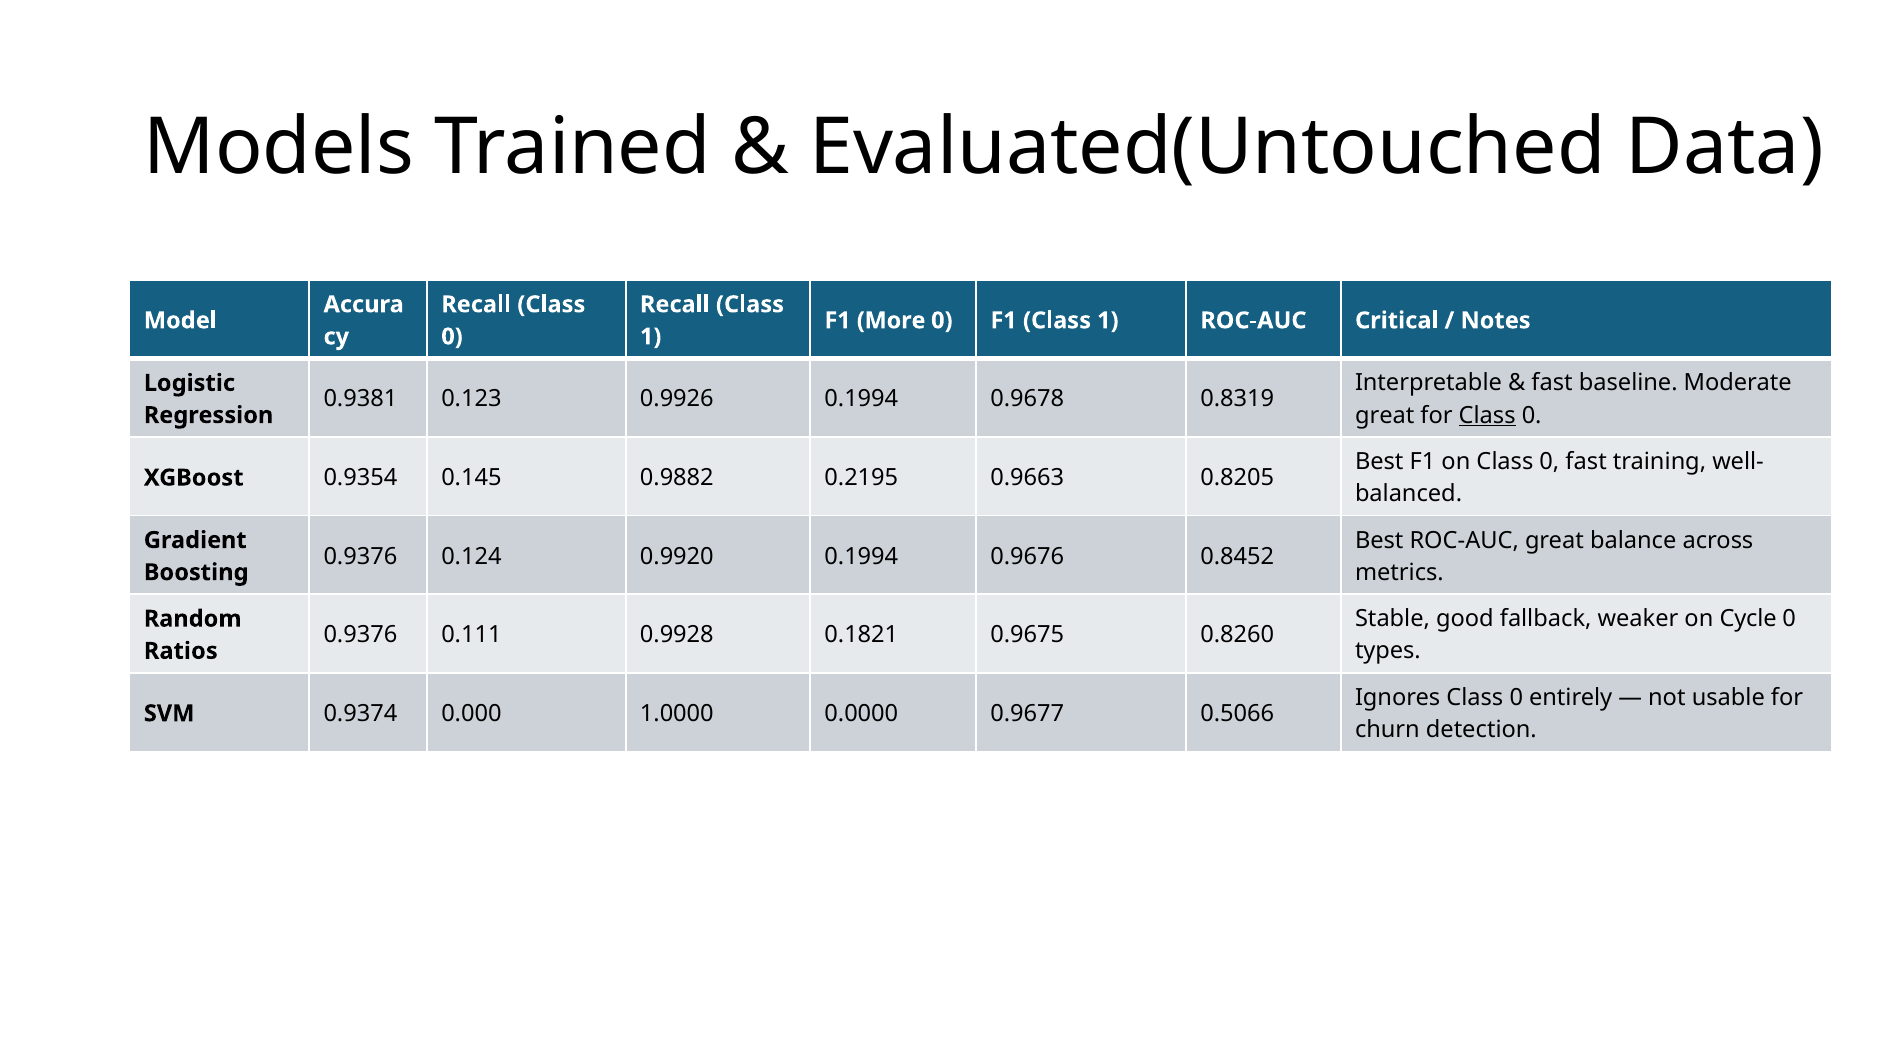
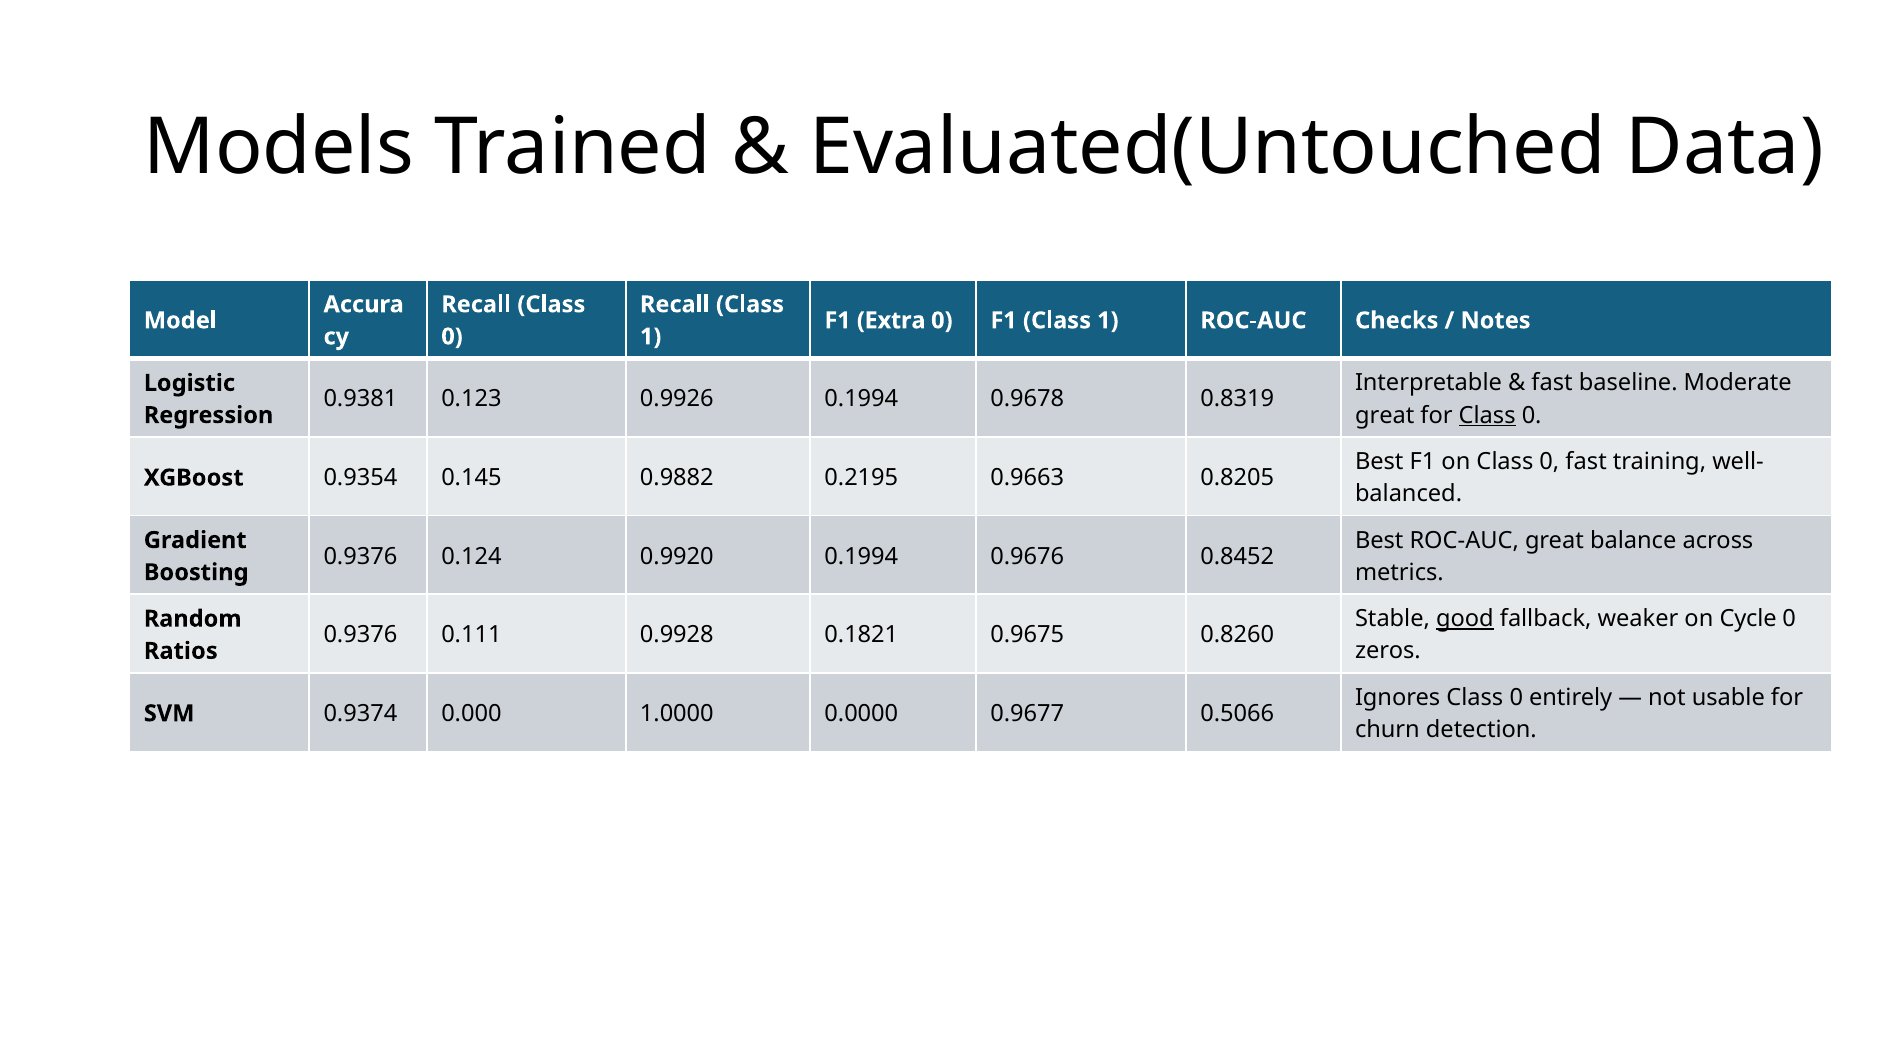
More: More -> Extra (891, 321)
Critical: Critical -> Checks (1397, 321)
good underline: none -> present (1465, 619)
types: types -> zeros (1388, 651)
